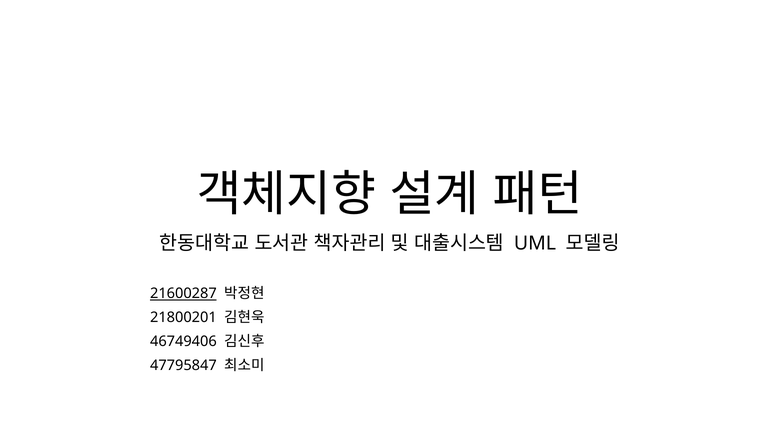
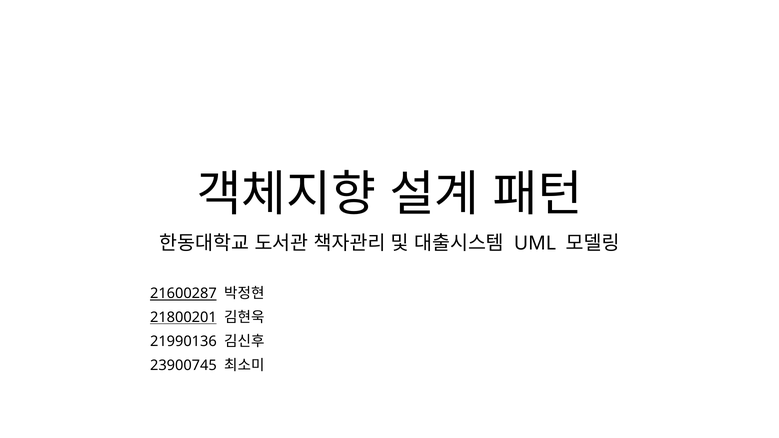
21800201 underline: none -> present (183, 318)
46749406: 46749406 -> 21990136 (183, 342)
47795847: 47795847 -> 23900745 (183, 365)
